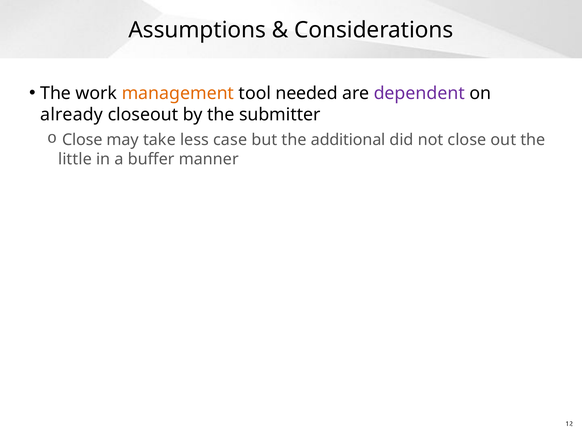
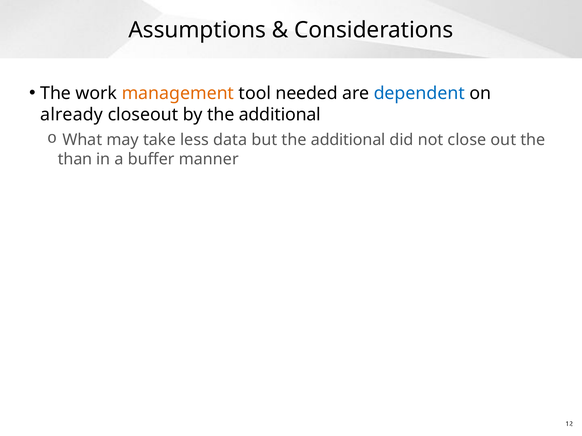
dependent colour: purple -> blue (419, 93)
by the submitter: submitter -> additional (280, 115)
Close: Close -> What (82, 140)
case: case -> data (230, 140)
little: little -> than (75, 159)
